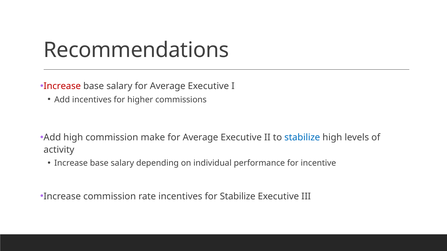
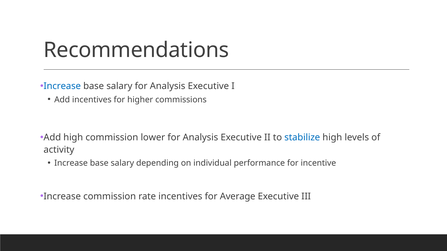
Increase colour: red -> blue (62, 86)
salary for Average: Average -> Analysis (168, 86)
make: make -> lower (153, 138)
Average: Average -> Analysis (200, 138)
for Stabilize: Stabilize -> Average (238, 197)
